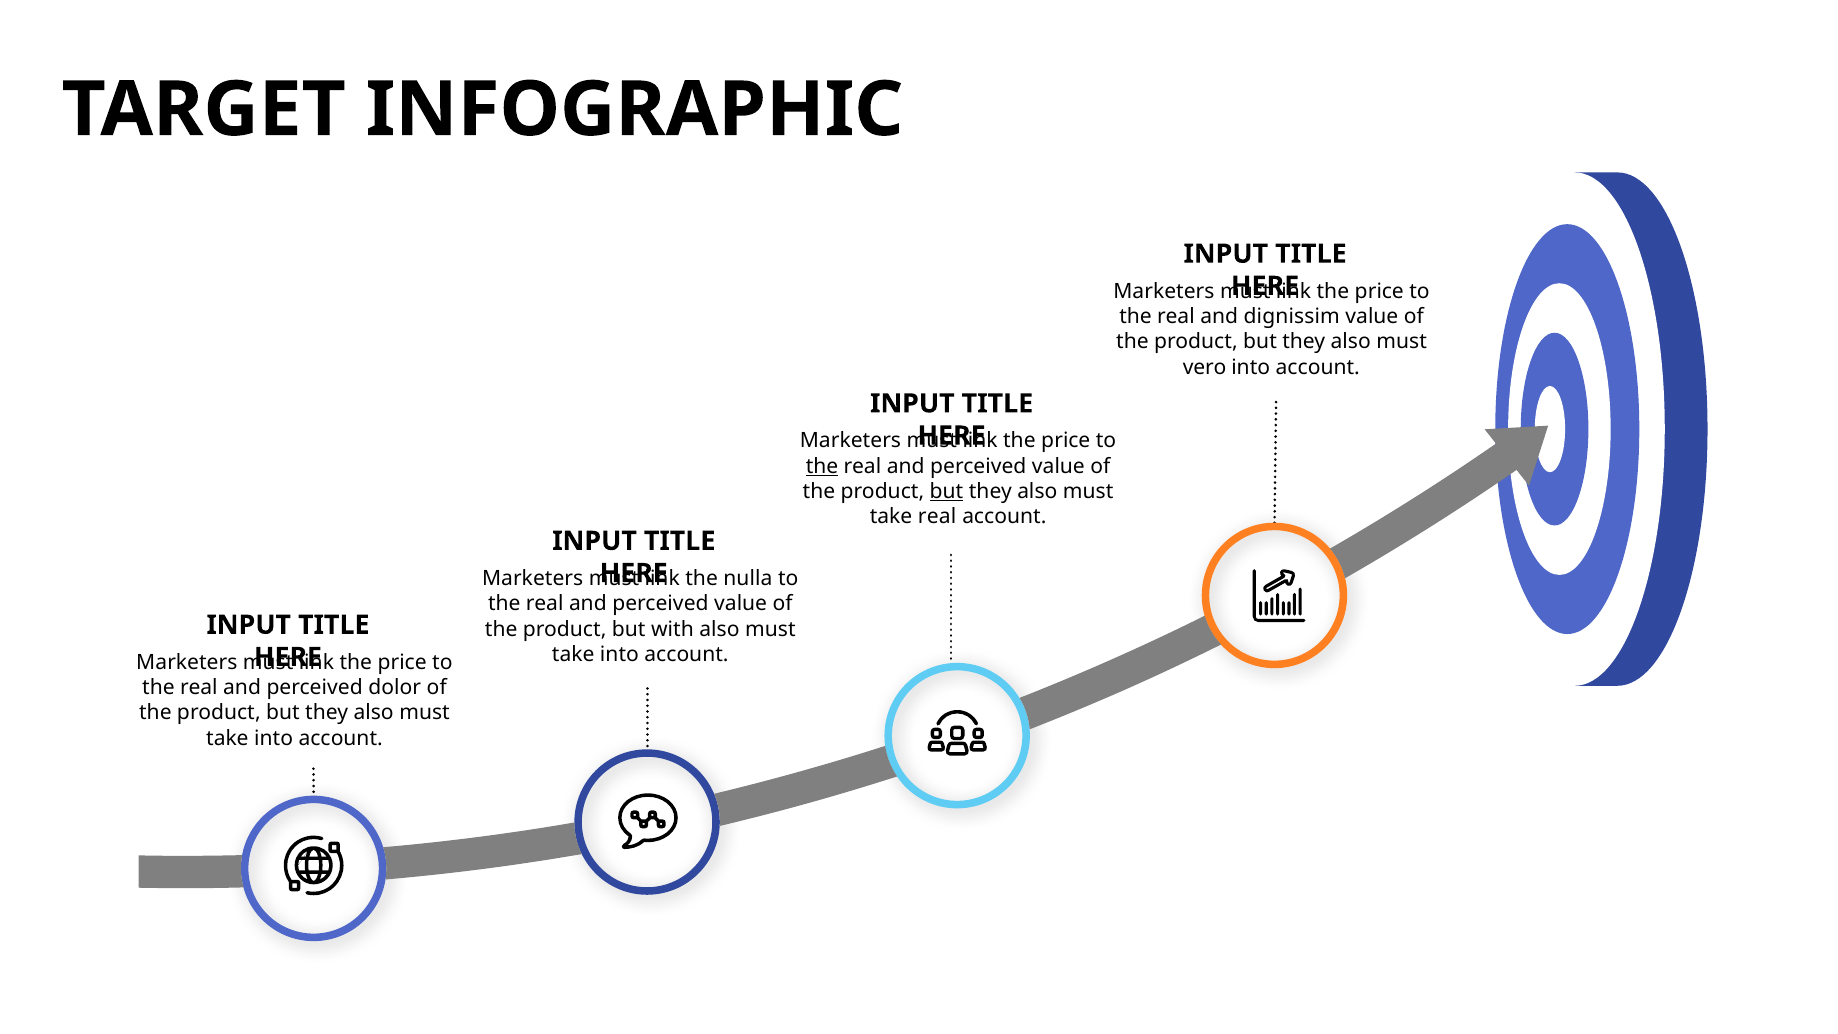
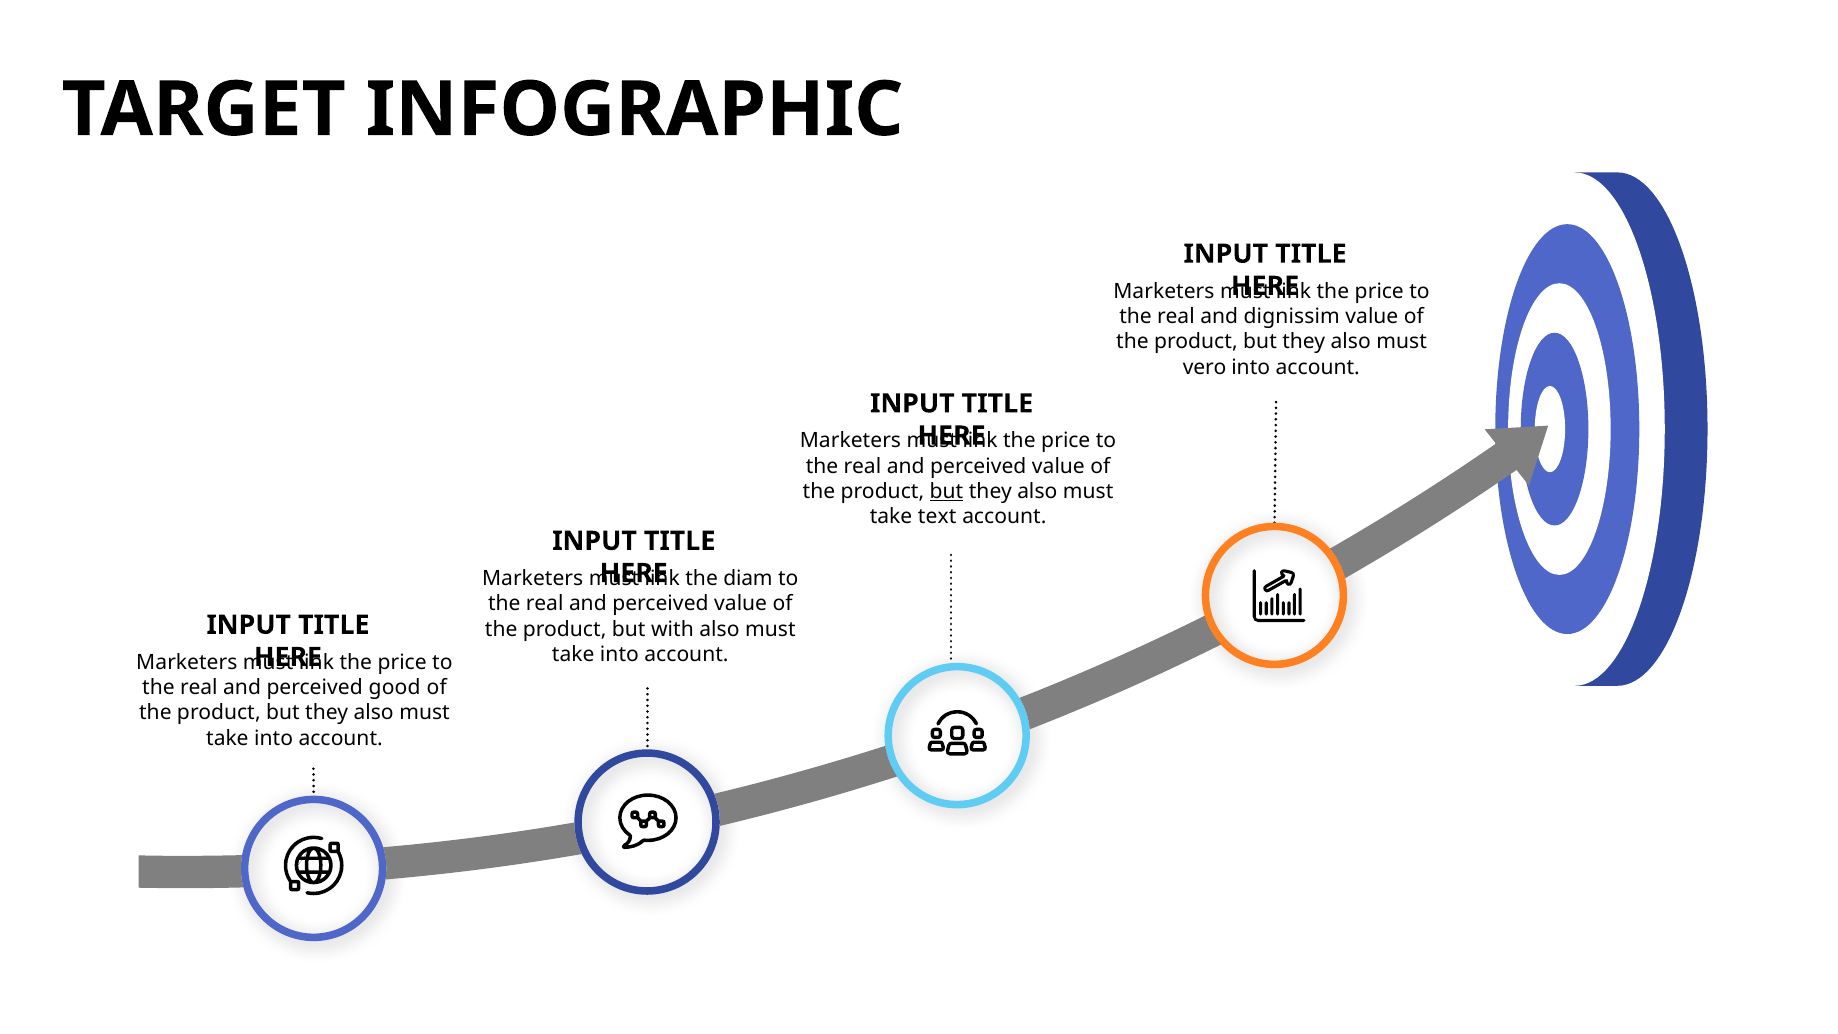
the underline: present -> none (822, 466)
take real: real -> text (937, 517)
nulla: nulla -> diam (748, 578)
dolor: dolor -> good (395, 688)
